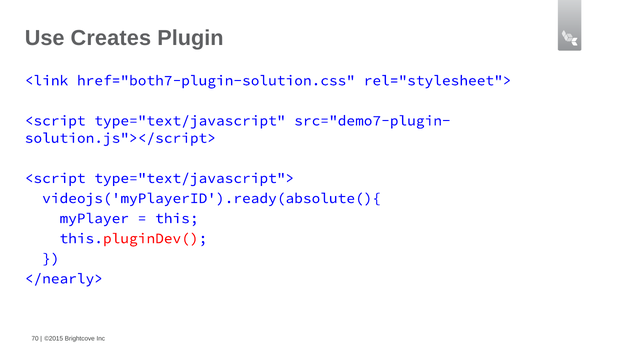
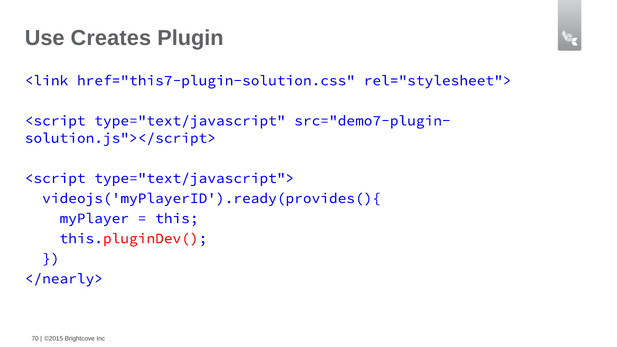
href="both7-plugin-solution.css: href="both7-plugin-solution.css -> href="this7-plugin-solution.css (216, 81)
videojs('myPlayerID').ready(absolute(){: videojs('myPlayerID').ready(absolute(){ -> videojs('myPlayerID').ready(provides(){ (212, 198)
